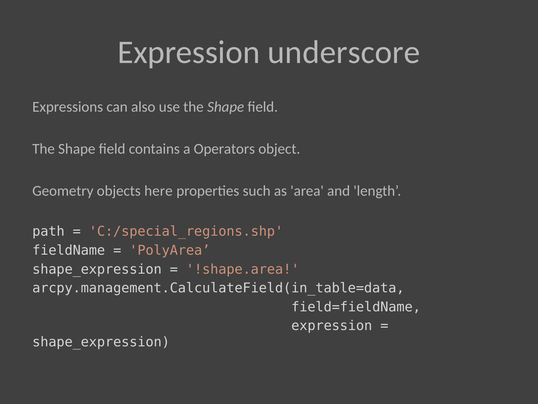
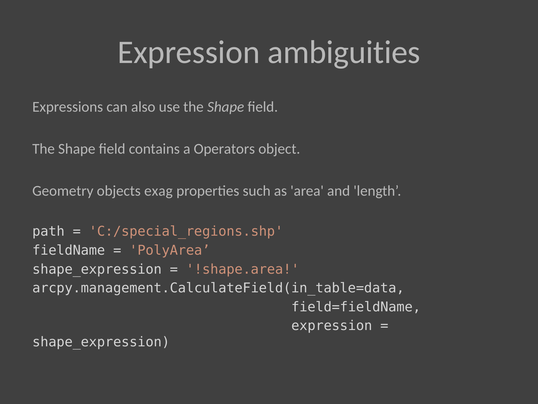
underscore: underscore -> ambiguities (344, 52)
here: here -> exag (158, 191)
